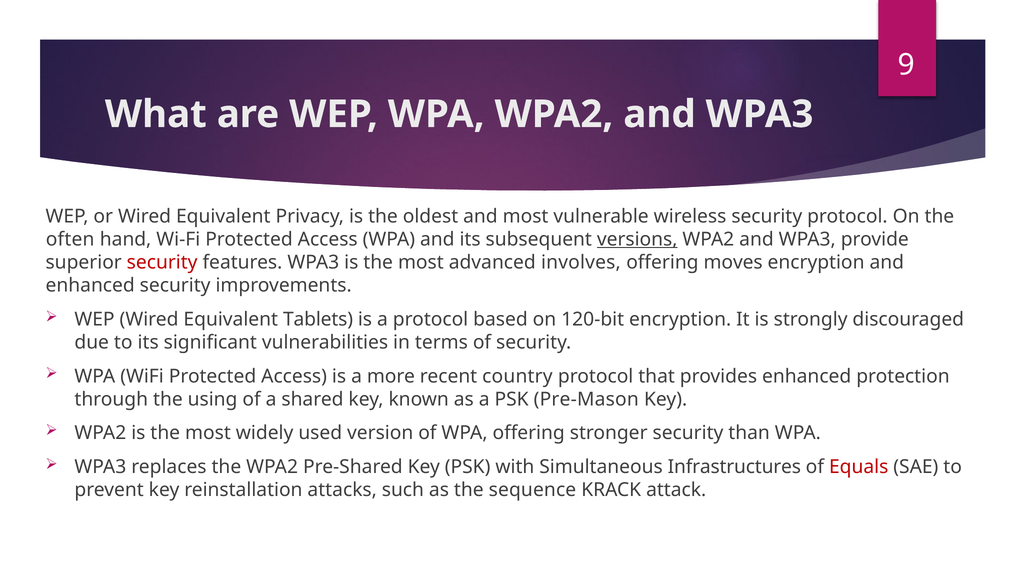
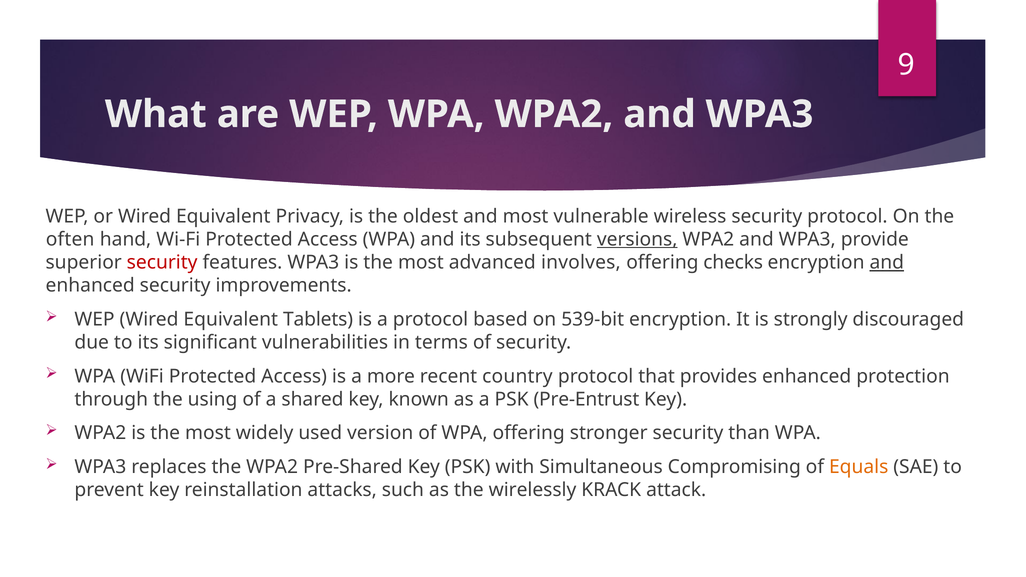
moves: moves -> checks (733, 263)
and underline: none -> present (887, 263)
120-bit: 120-bit -> 539-bit (593, 319)
Pre-Mason: Pre-Mason -> Pre-Entrust (586, 399)
Infrastructures: Infrastructures -> Compromising (734, 467)
Equals colour: red -> orange (859, 467)
sequence: sequence -> wirelessly (533, 490)
